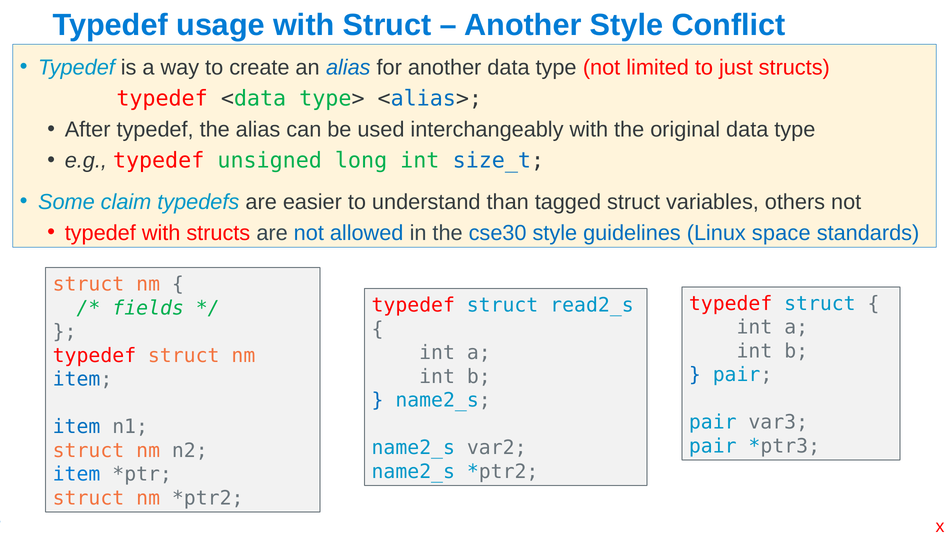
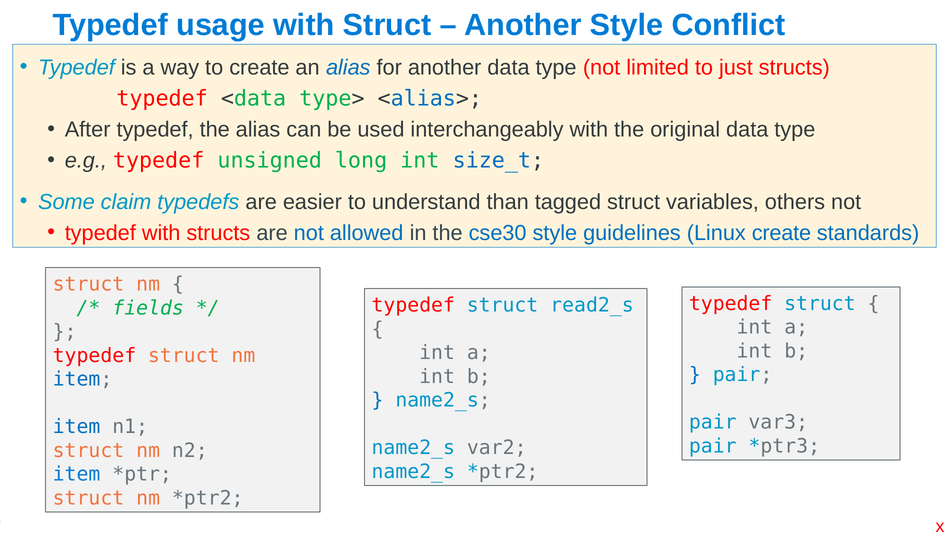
Linux space: space -> create (781, 233)
